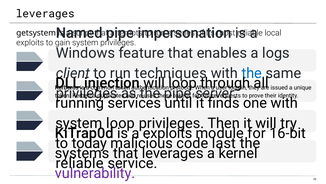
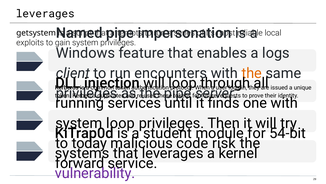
techniques: techniques -> encounters (171, 73)
the colour: blue -> orange (252, 73)
a exploits: exploits -> student (168, 133)
16-bit: 16-bit -> 54-bit (288, 133)
last: last -> risk (224, 143)
reliable: reliable -> forward (80, 163)
